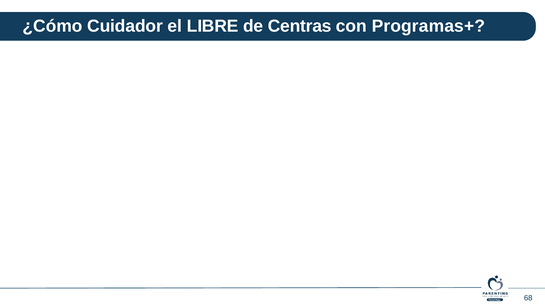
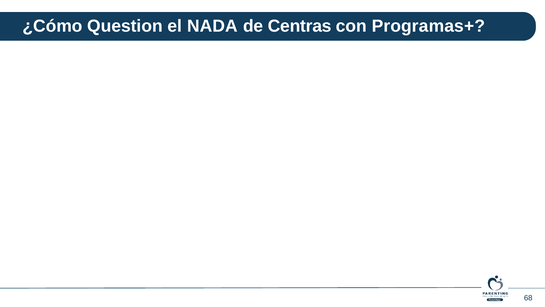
Cuidador: Cuidador -> Question (125, 26)
LIBRE: LIBRE -> NADA (212, 26)
